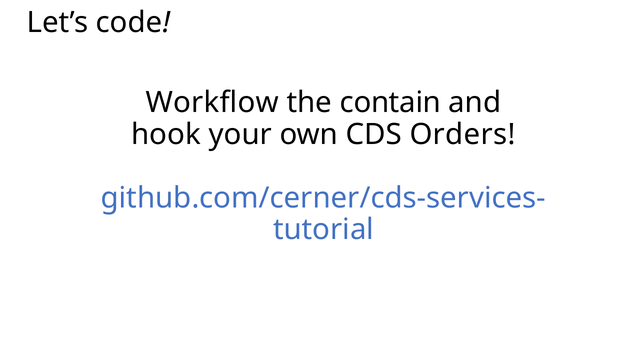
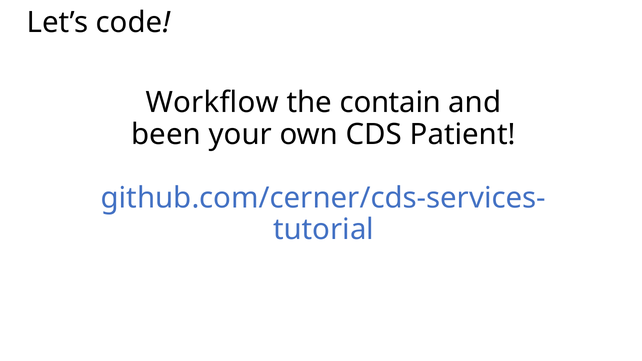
hook: hook -> been (166, 134)
Orders: Orders -> Patient (463, 134)
